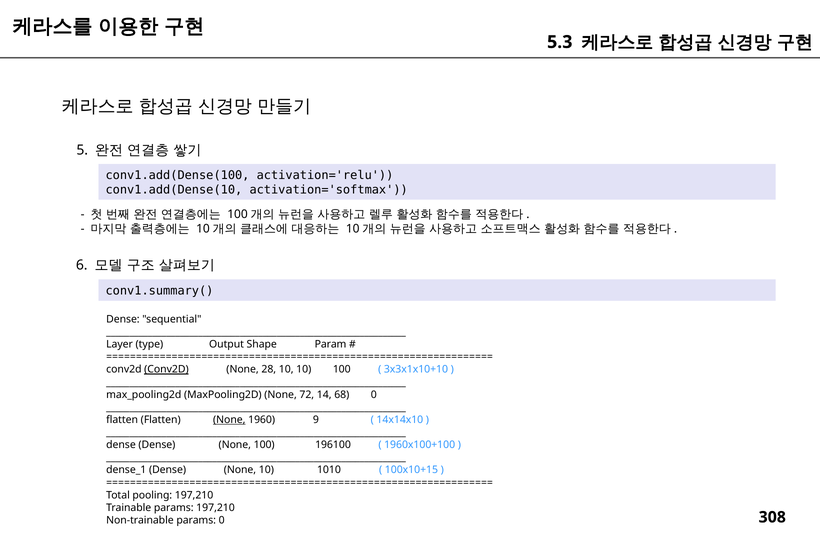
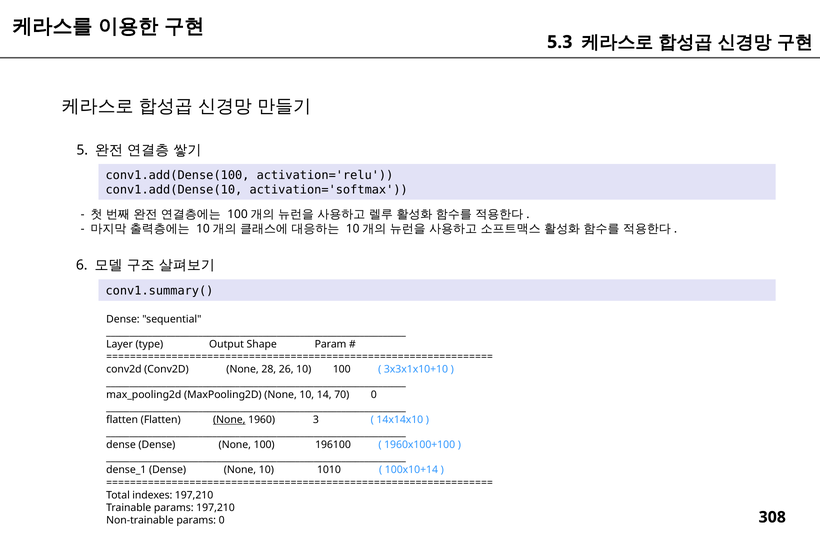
Conv2D underline: present -> none (166, 369)
28 10: 10 -> 26 (286, 369)
MaxPooling2D None 72: 72 -> 10 (307, 394)
68: 68 -> 70 (342, 394)
9: 9 -> 3 (316, 419)
100x10+15: 100x10+15 -> 100x10+14 (411, 470)
pooling: pooling -> indexes (152, 495)
